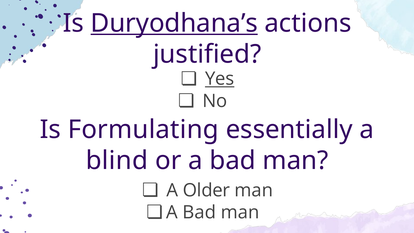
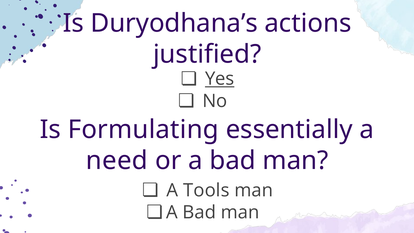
Duryodhana’s underline: present -> none (174, 23)
blind: blind -> need (117, 161)
Older: Older -> Tools (206, 190)
